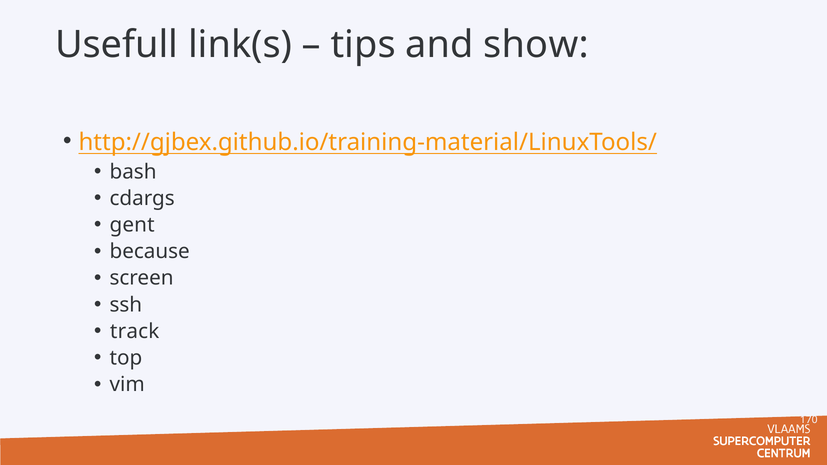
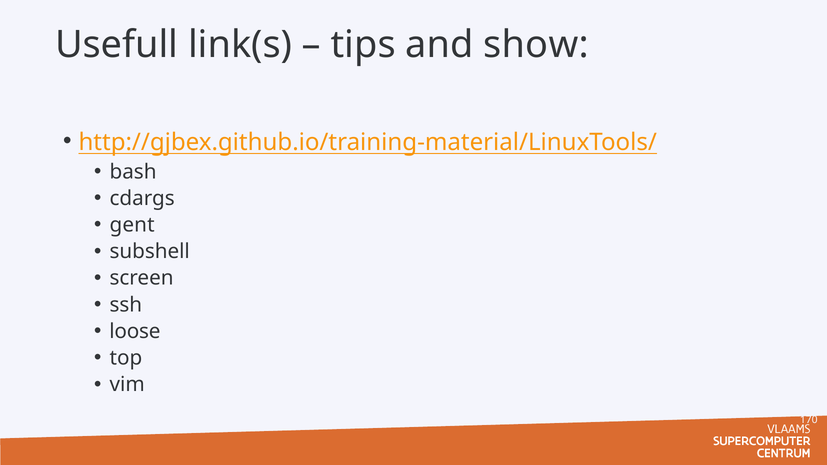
because: because -> subshell (150, 252)
track: track -> loose (135, 331)
